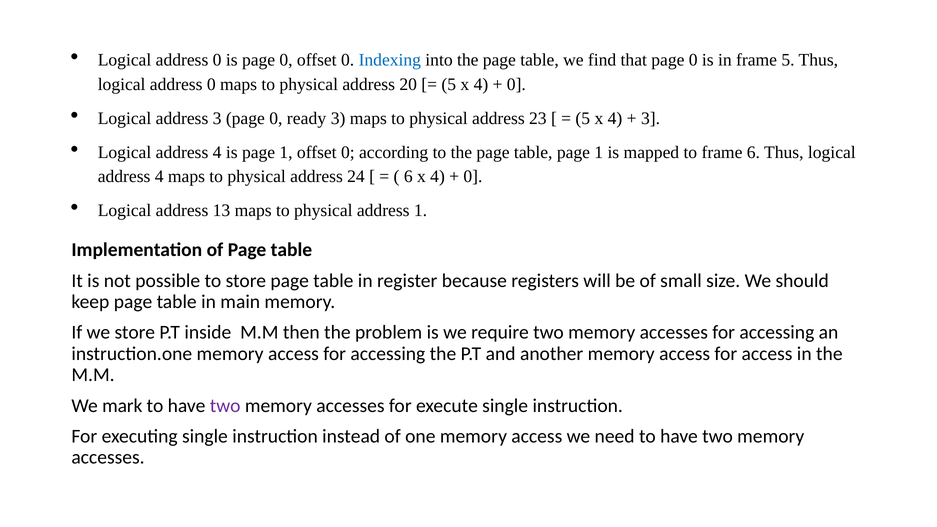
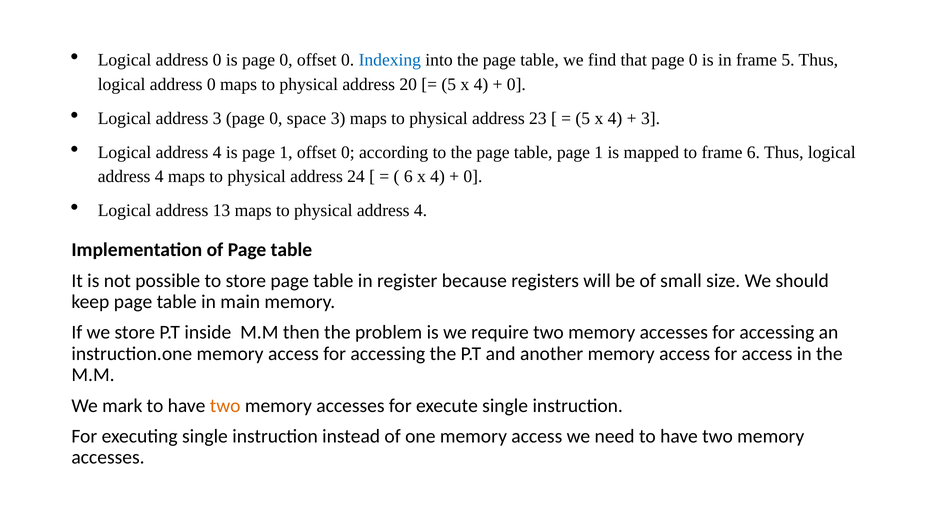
ready: ready -> space (307, 118)
physical address 1: 1 -> 4 (421, 211)
two colour: purple -> orange (225, 406)
